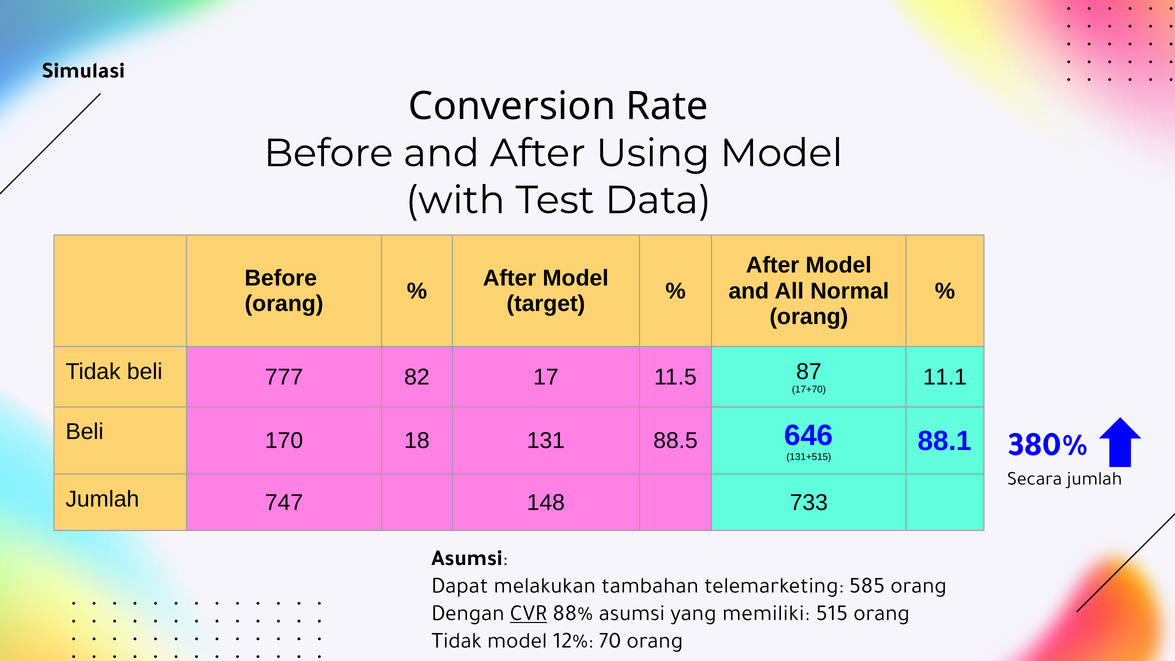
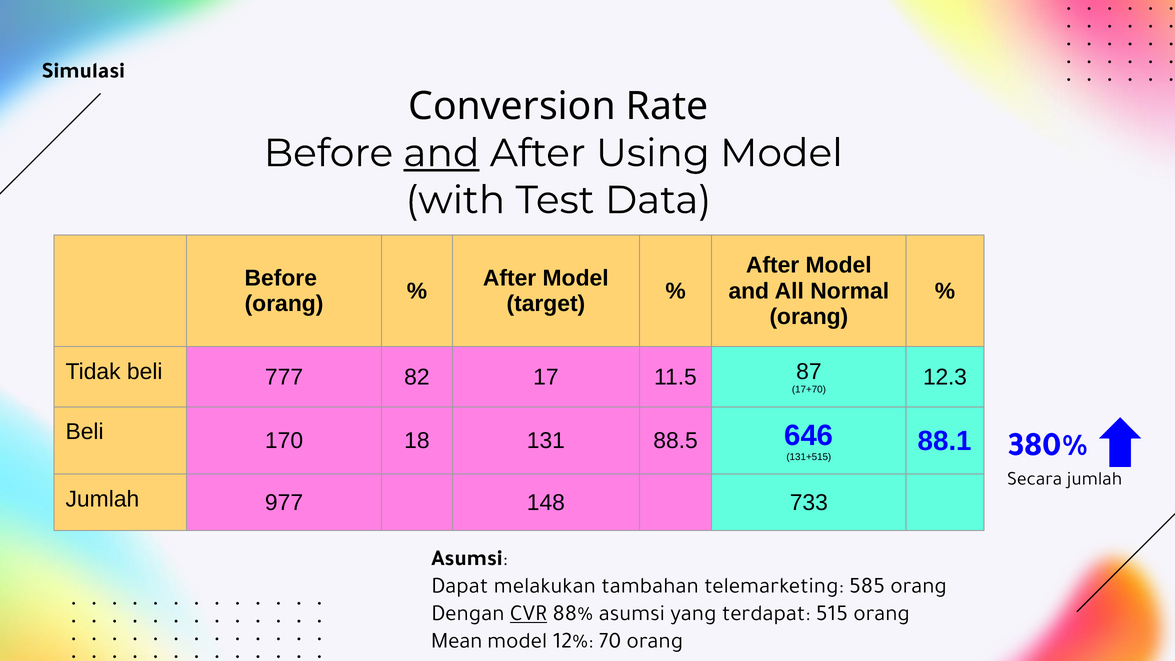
and underline: none -> present (441, 153)
11.1: 11.1 -> 12.3 (945, 377)
747: 747 -> 977 (284, 503)
memiliki: memiliki -> terdapat (766, 613)
Tidak: Tidak -> Mean (457, 640)
